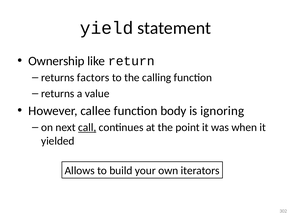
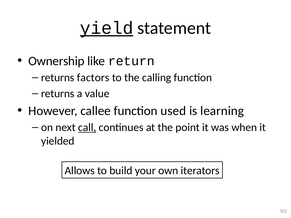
yield underline: none -> present (107, 28)
body: body -> used (173, 111)
ignoring: ignoring -> learning (222, 111)
